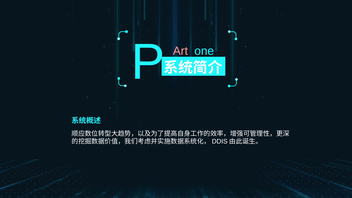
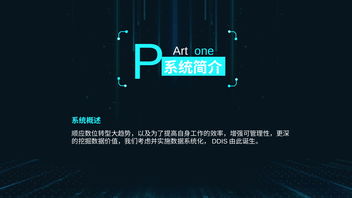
Art colour: pink -> white (180, 51)
